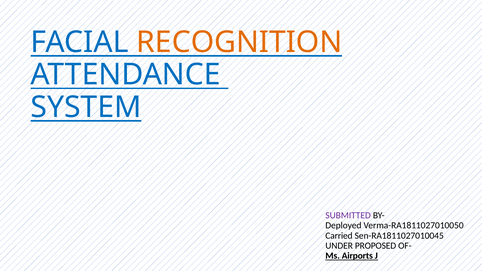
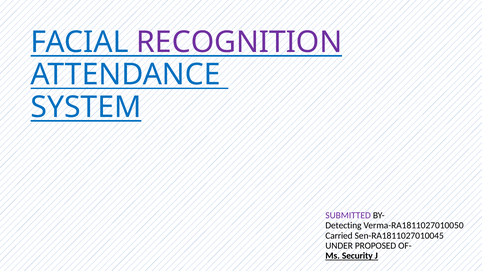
RECOGNITION colour: orange -> purple (239, 42)
Deployed: Deployed -> Detecting (343, 226)
Airports: Airports -> Security (357, 256)
